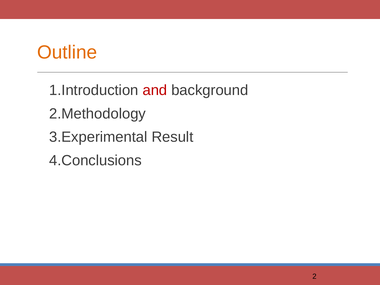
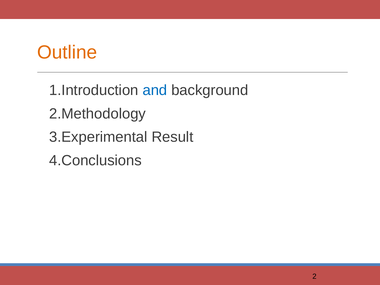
and colour: red -> blue (155, 90)
